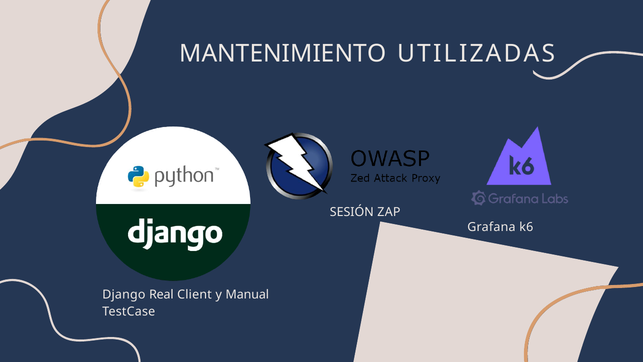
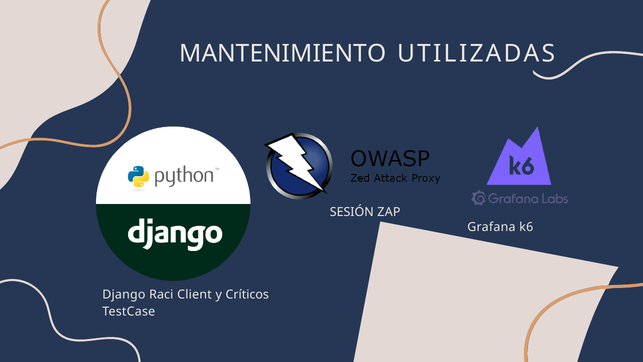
Real: Real -> Raci (161, 294)
Manual: Manual -> Críticos (247, 294)
